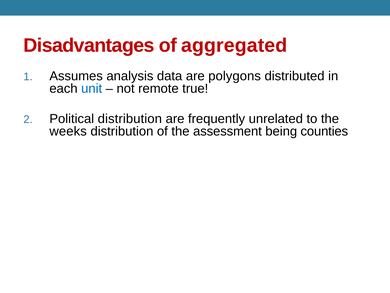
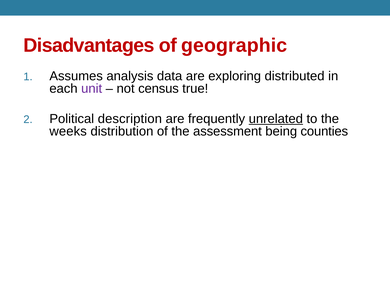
aggregated: aggregated -> geographic (234, 45)
polygons: polygons -> exploring (235, 76)
unit colour: blue -> purple (92, 88)
remote: remote -> census (159, 88)
Political distribution: distribution -> description (130, 119)
unrelated underline: none -> present (276, 119)
